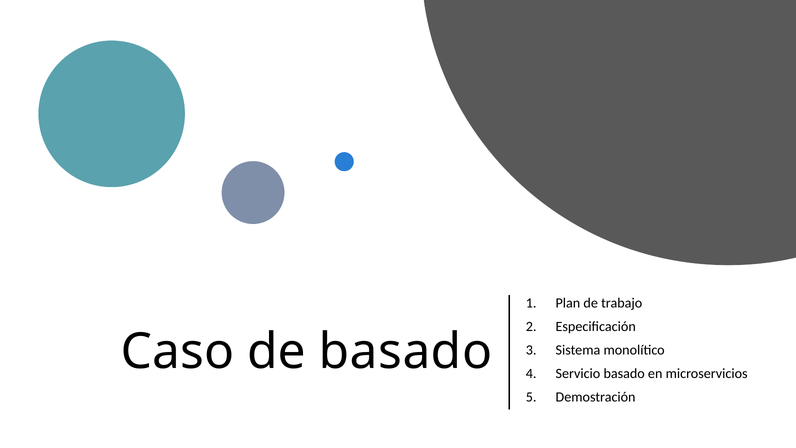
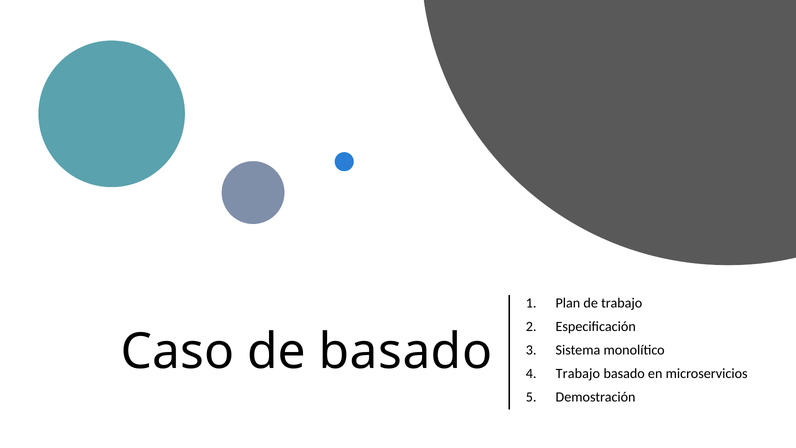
Servicio: Servicio -> Trabajo (578, 373)
